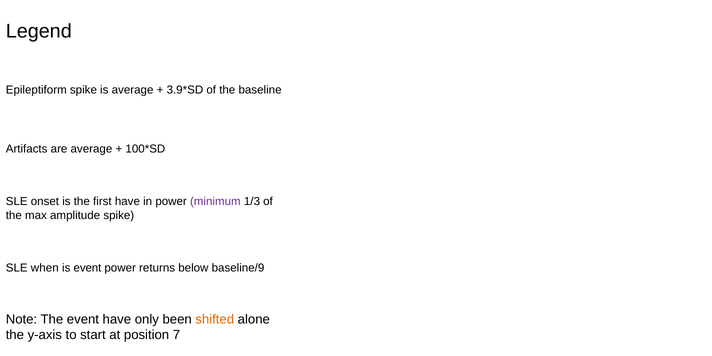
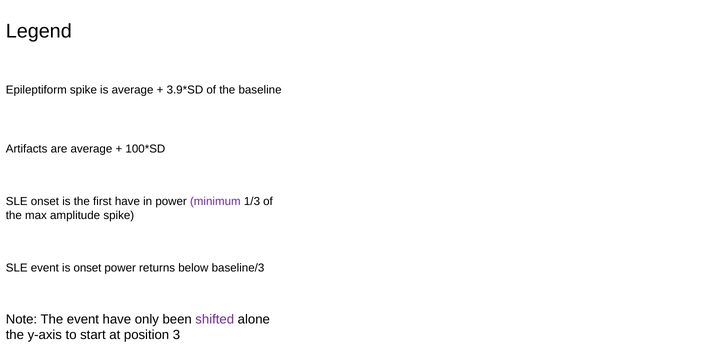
SLE when: when -> event (45, 268)
is event: event -> onset (87, 268)
baseline/9: baseline/9 -> baseline/3 (238, 268)
shifted colour: orange -> purple (215, 319)
7: 7 -> 3 (176, 335)
